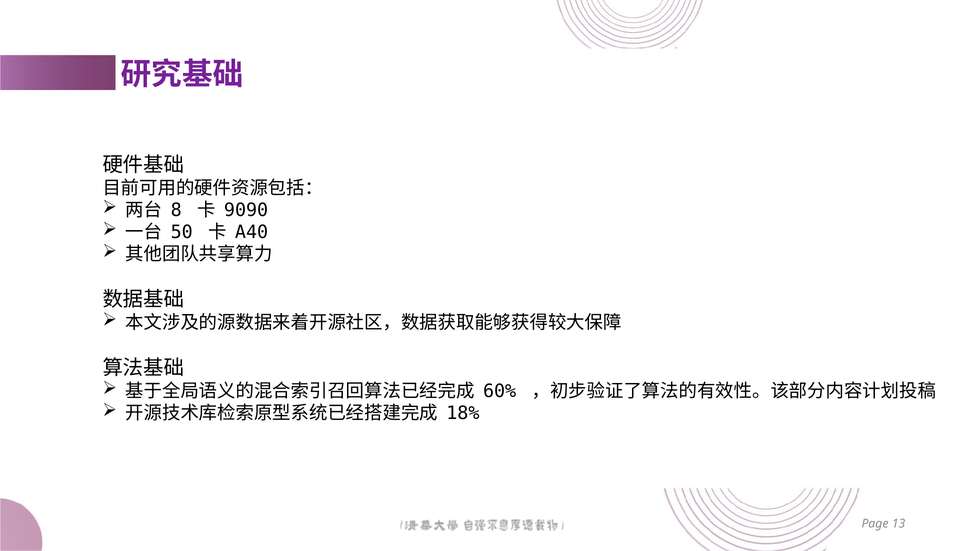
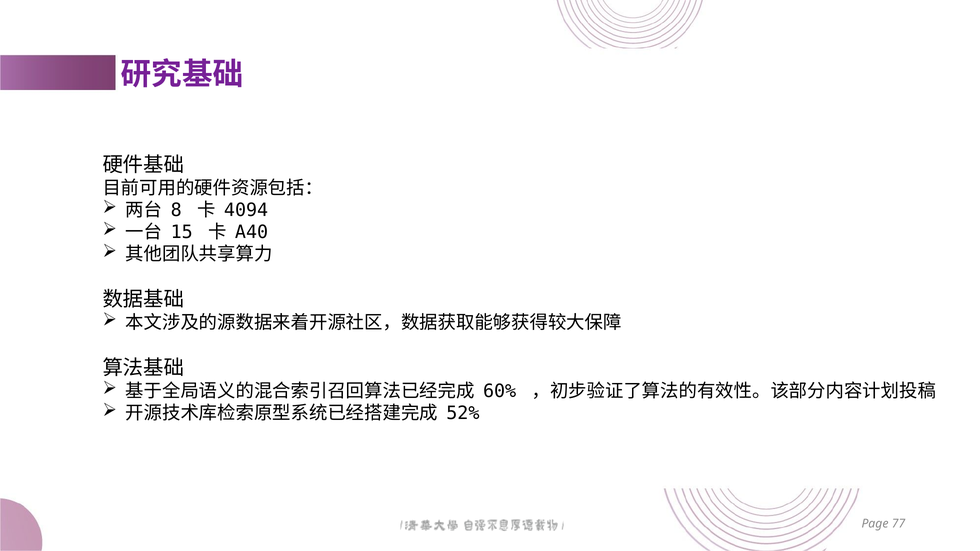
9090: 9090 -> 4094 (246, 210)
50: 50 -> 15 (182, 232)
18%: 18% -> 52% (463, 414)
13: 13 -> 77 (899, 524)
